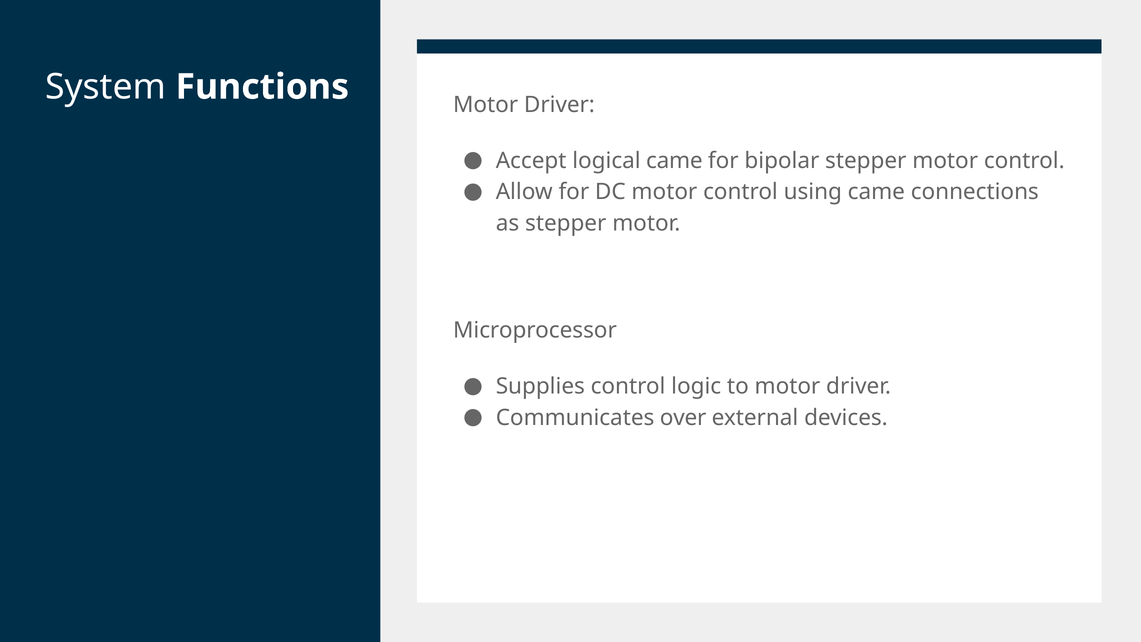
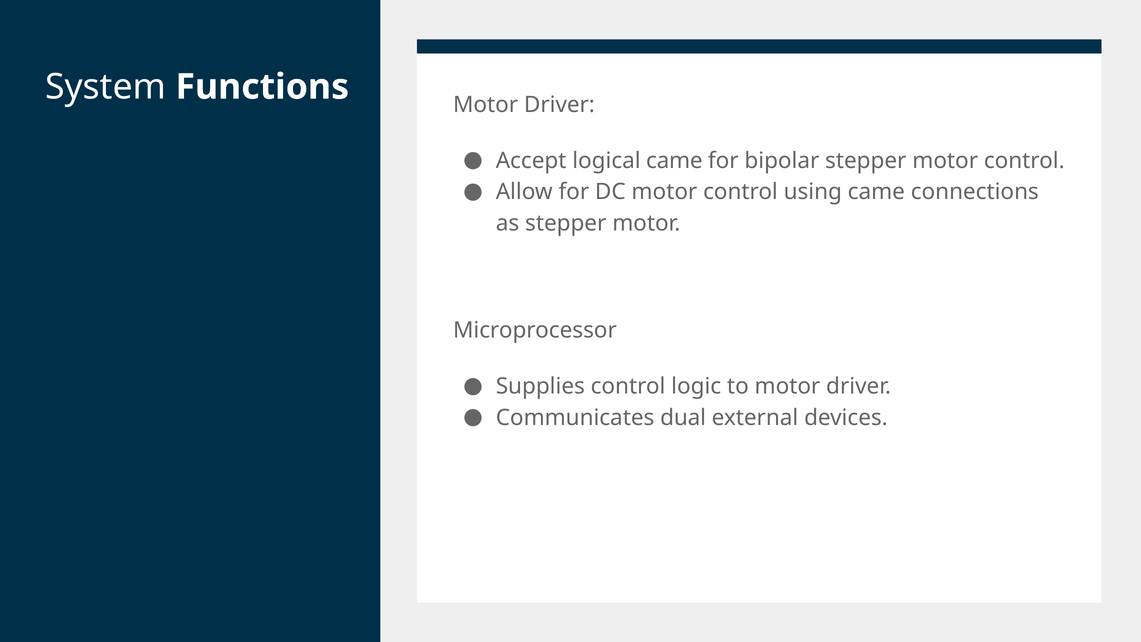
over: over -> dual (683, 418)
